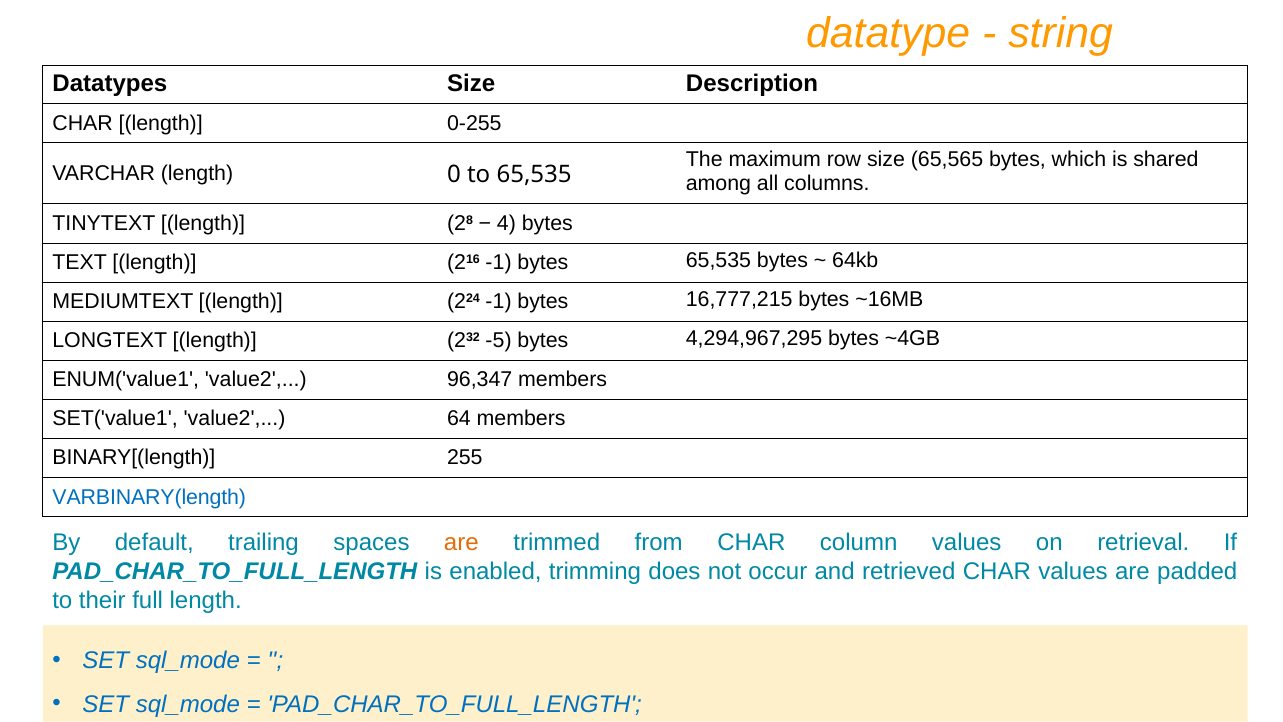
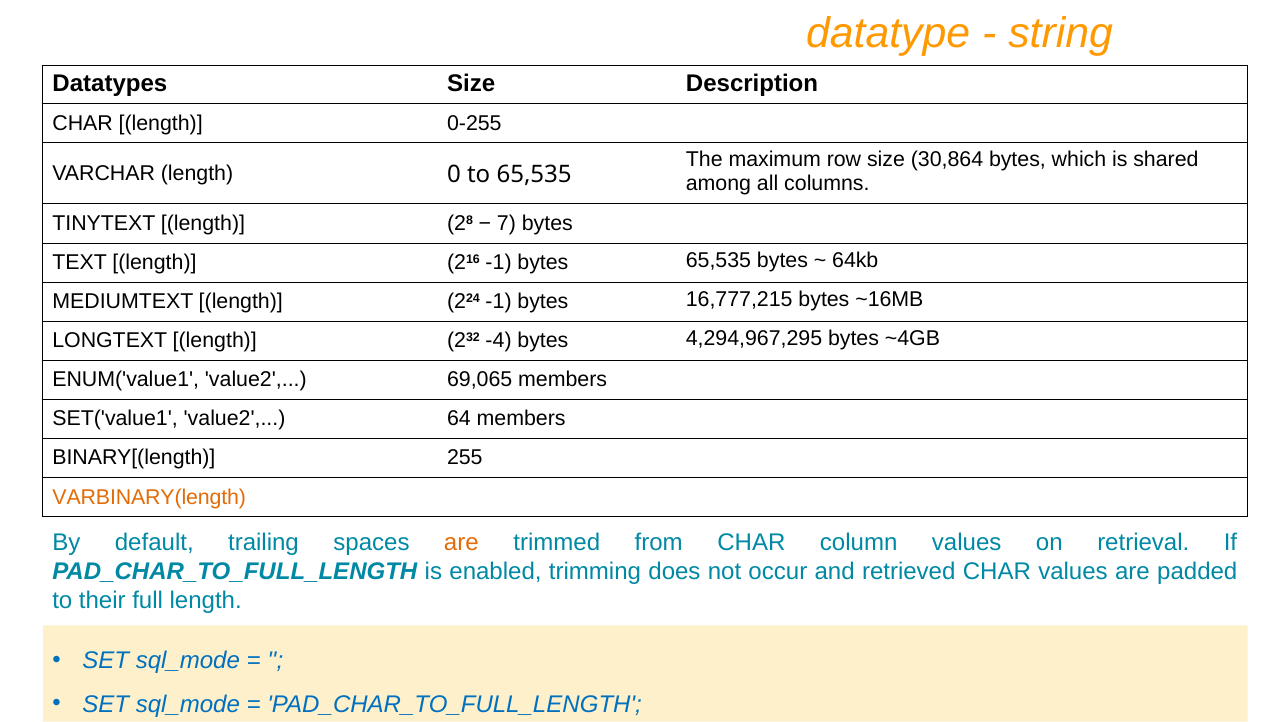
65,565: 65,565 -> 30,864 (947, 160)
4: 4 -> 7 (506, 224)
-5: -5 -> -4 (499, 341)
96,347: 96,347 -> 69,065 (480, 380)
VARBINARY(length colour: blue -> orange (149, 497)
